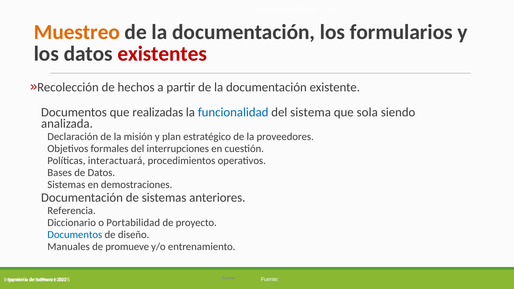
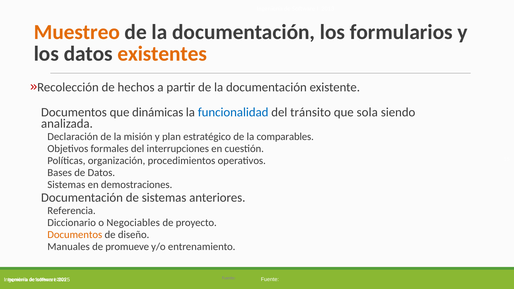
existentes colour: red -> orange (162, 54)
realizadas: realizadas -> dinámicas (158, 112)
sistema: sistema -> tránsito (311, 112)
proveedores: proveedores -> comparables (285, 137)
interactuará: interactuará -> organización (117, 161)
Portabilidad: Portabilidad -> Negociables (133, 223)
Documentos colour: blue -> orange (75, 235)
